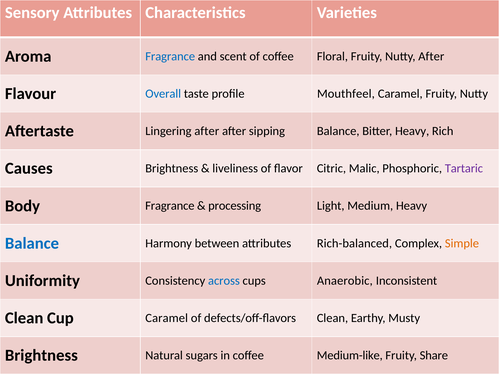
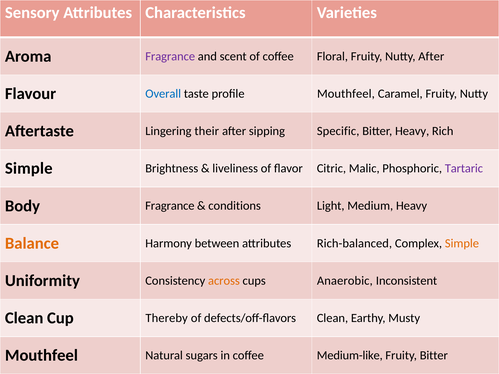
Fragrance colour: blue -> purple (170, 56)
Lingering after: after -> their (207, 131)
sipping Balance: Balance -> Specific (338, 131)
Causes: Causes -> Simple (29, 169)
processing: processing -> conditions (235, 206)
Balance colour: blue -> orange (32, 243)
across colour: blue -> orange (224, 281)
Cup Caramel: Caramel -> Thereby (167, 318)
Brightness: Brightness -> Mouthfeel (41, 356)
Fruity Share: Share -> Bitter (434, 356)
